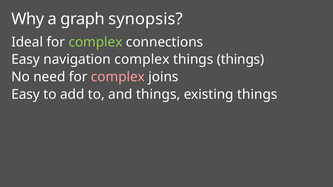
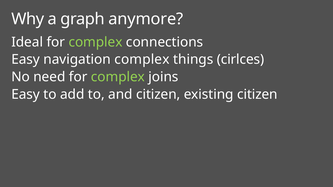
synopsis: synopsis -> anymore (146, 19)
things things: things -> cirlces (240, 60)
complex colour: pink -> light green (118, 77)
and things: things -> citizen (158, 94)
existing things: things -> citizen (257, 94)
